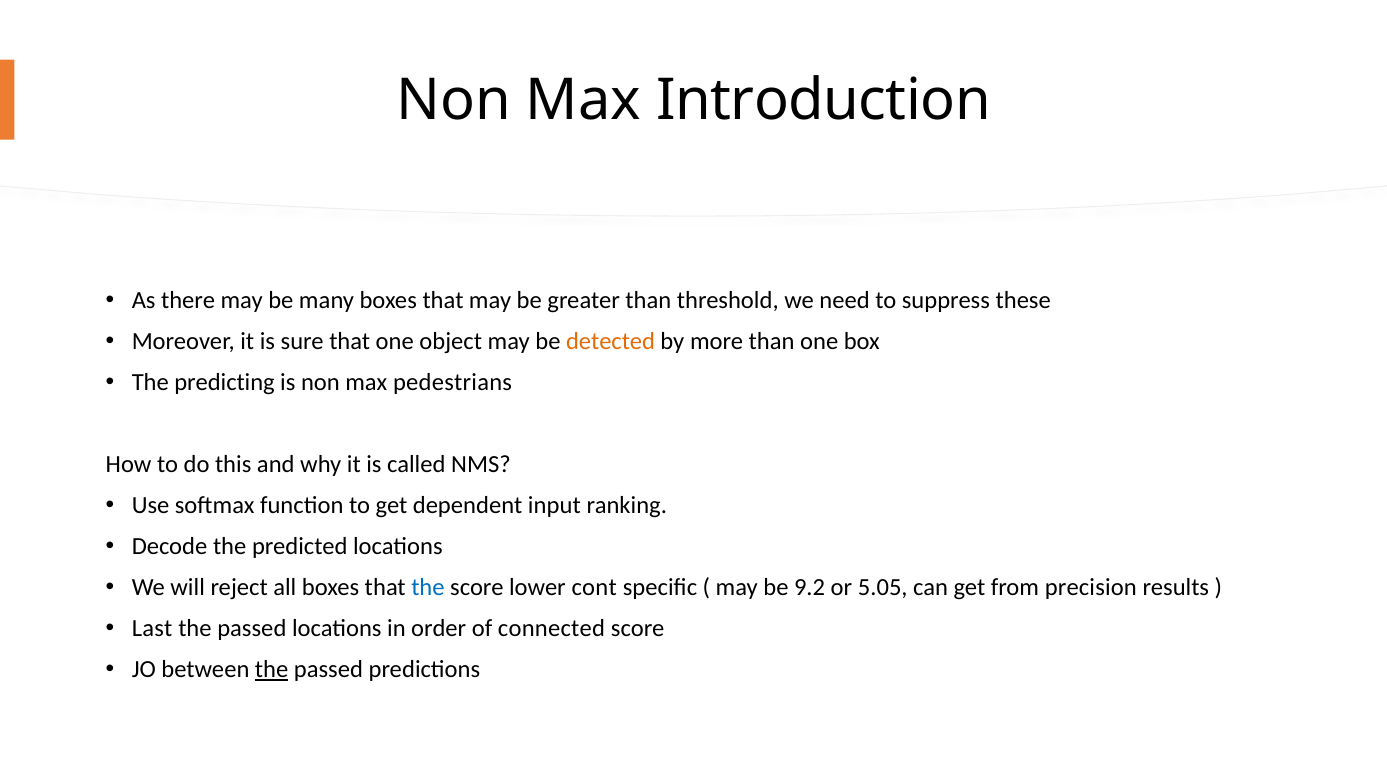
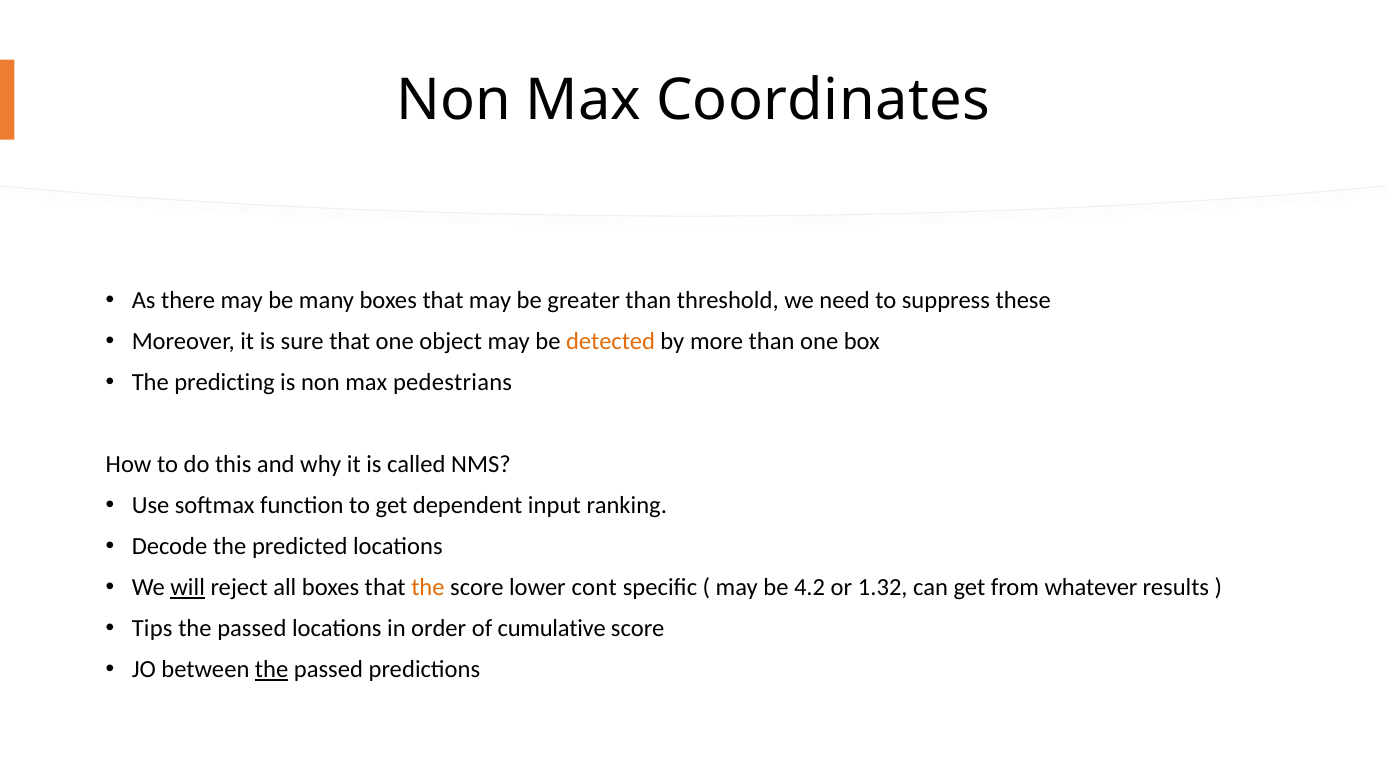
Introduction: Introduction -> Coordinates (823, 101)
will underline: none -> present (188, 587)
the colour: blue -> orange (428, 587)
9.2: 9.2 -> 4.2 (810, 587)
5.05: 5.05 -> 1.32 (883, 587)
precision: precision -> whatever (1091, 587)
Last: Last -> Tips (152, 628)
connected: connected -> cumulative (552, 628)
